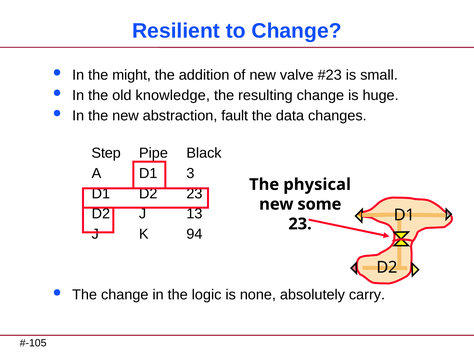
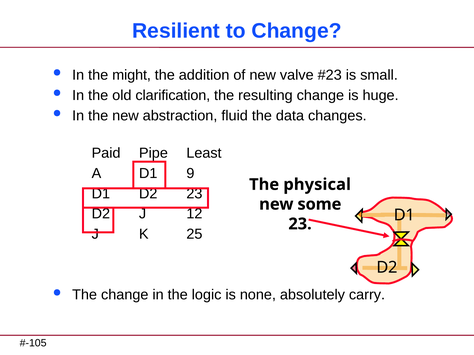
knowledge: knowledge -> clarification (173, 95)
fault: fault -> fluid (235, 116)
Step: Step -> Paid (106, 153)
Black: Black -> Least (204, 153)
3: 3 -> 9 (190, 174)
13: 13 -> 12 (194, 214)
94: 94 -> 25 (194, 234)
